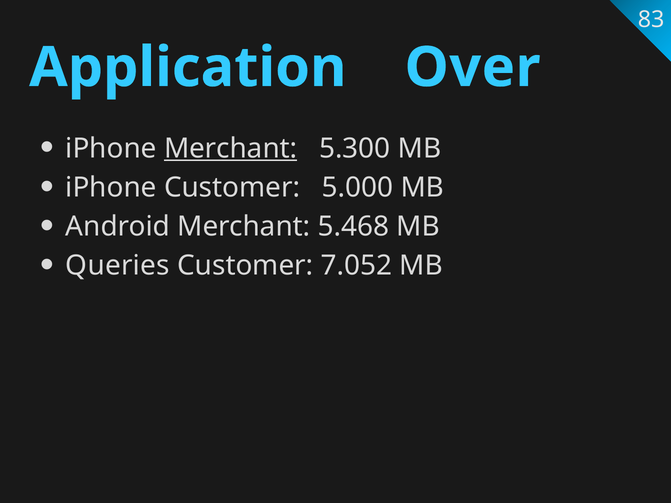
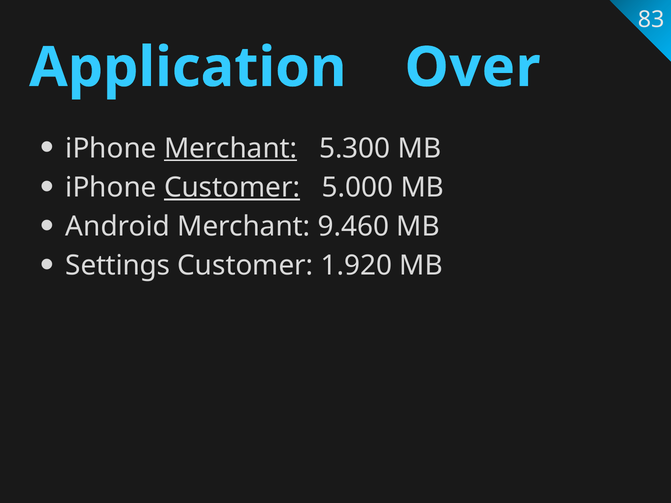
Customer underline: none -> present (232, 188)
5.468: 5.468 -> 9.460 (353, 227)
Queries: Queries -> Settings (118, 266)
7.052: 7.052 -> 1.920 (356, 266)
